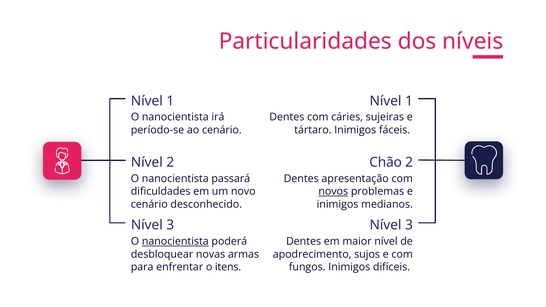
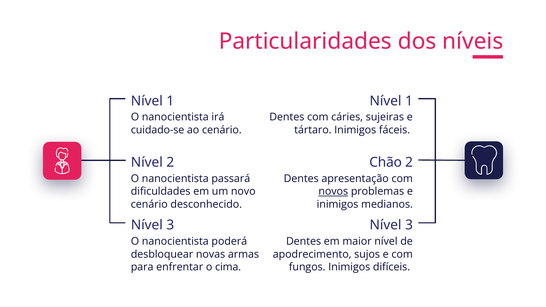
período-se: período-se -> cuidado-se (158, 130)
nanocientista underline: present -> none (175, 242)
itens: itens -> cima (228, 267)
